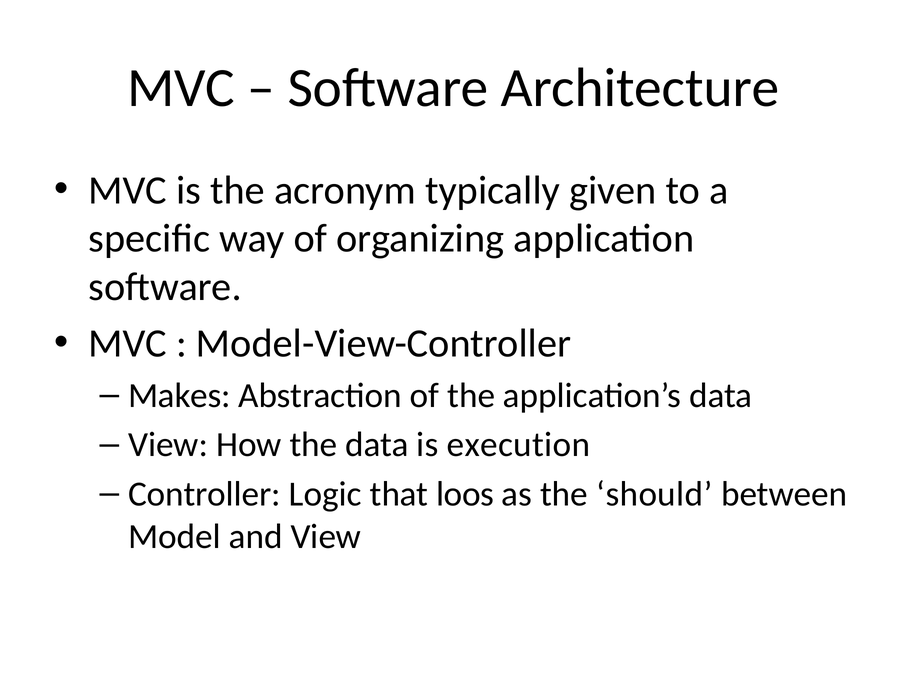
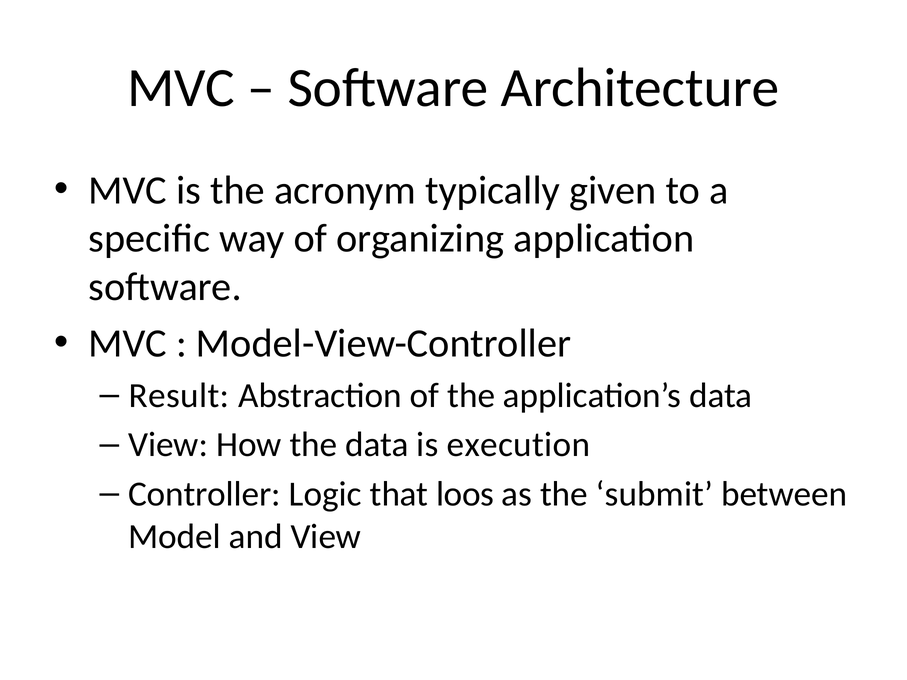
Makes: Makes -> Result (179, 396)
should: should -> submit (655, 494)
